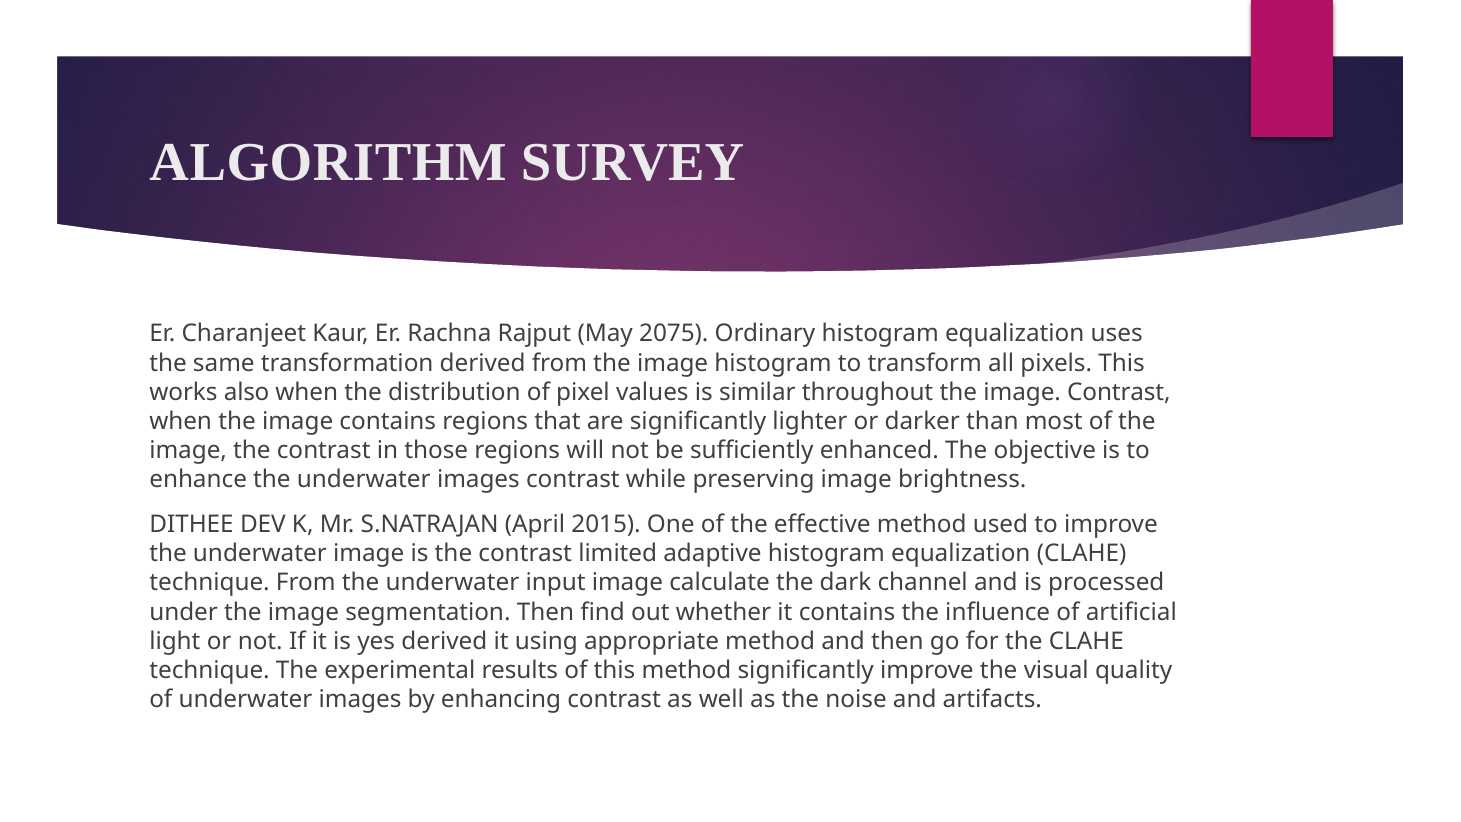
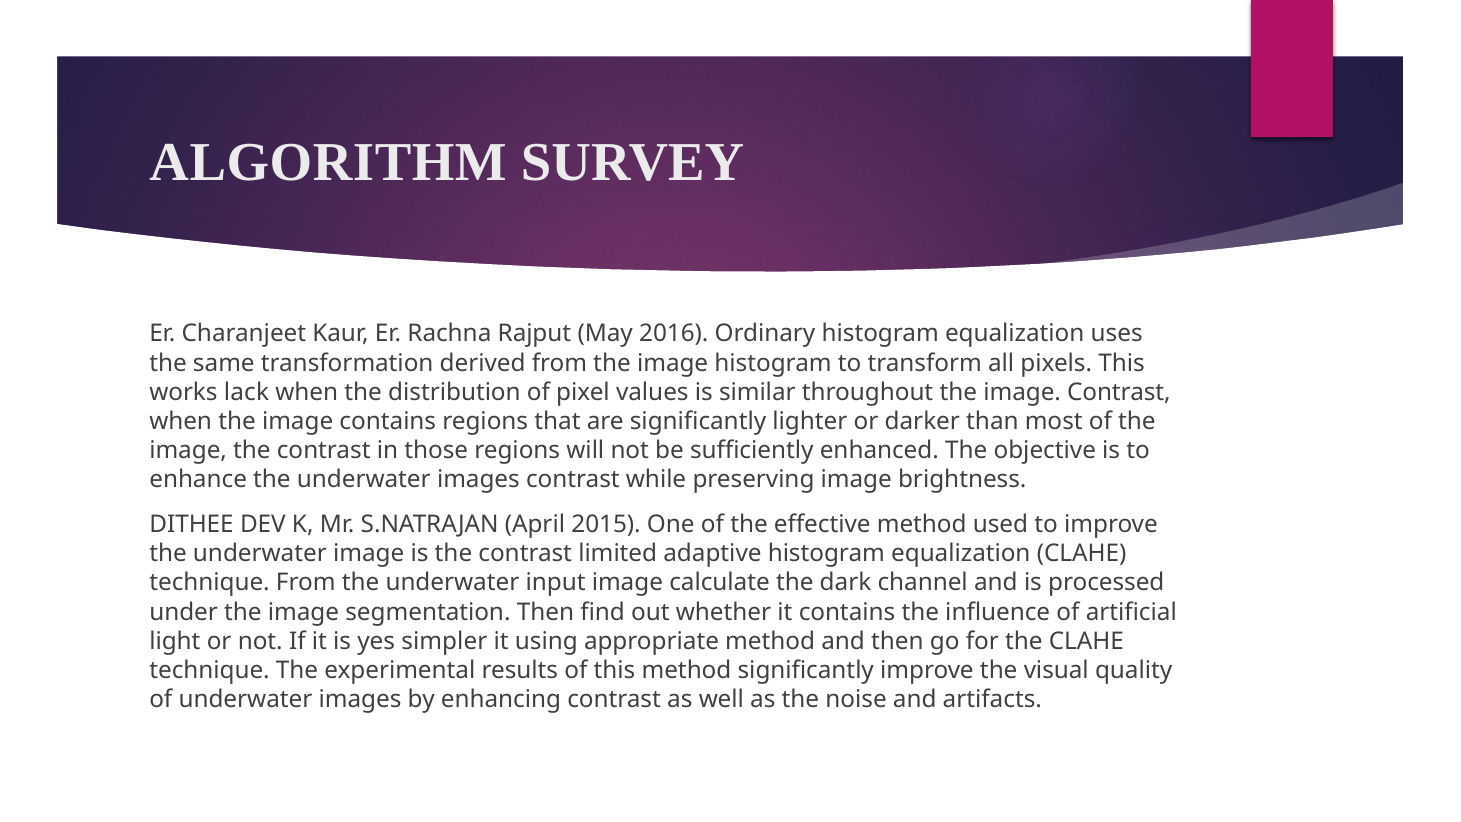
2075: 2075 -> 2016 (674, 334)
also: also -> lack (246, 392)
yes derived: derived -> simpler (444, 641)
